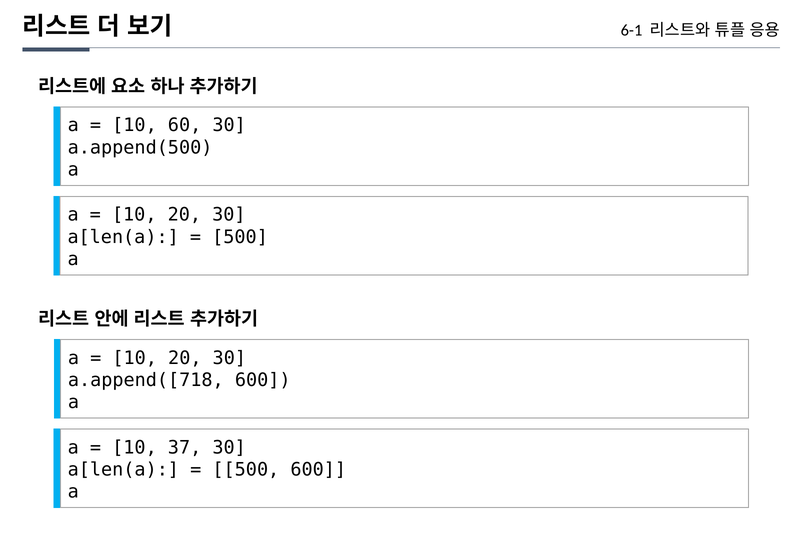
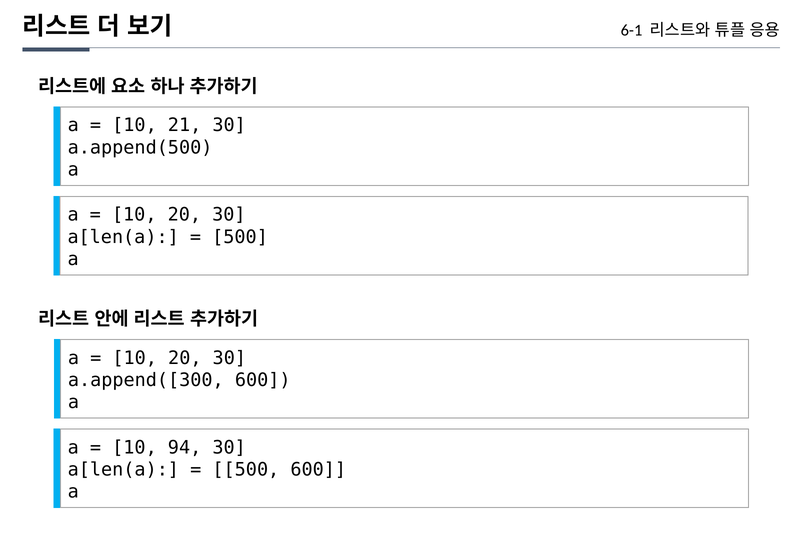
60: 60 -> 21 (185, 125)
a.append([718: a.append([718 -> a.append([300 (146, 380)
37: 37 -> 94 (185, 448)
